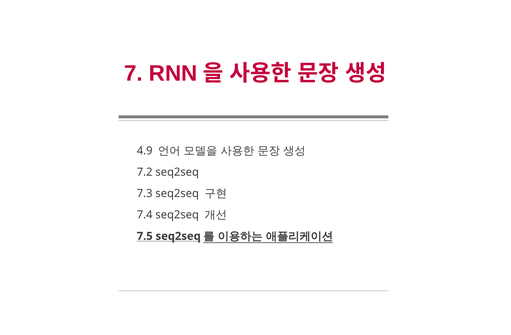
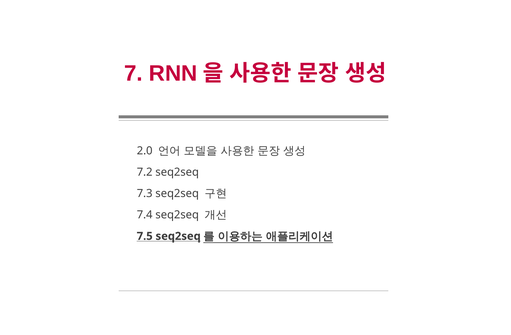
4.9: 4.9 -> 2.0 (145, 151)
